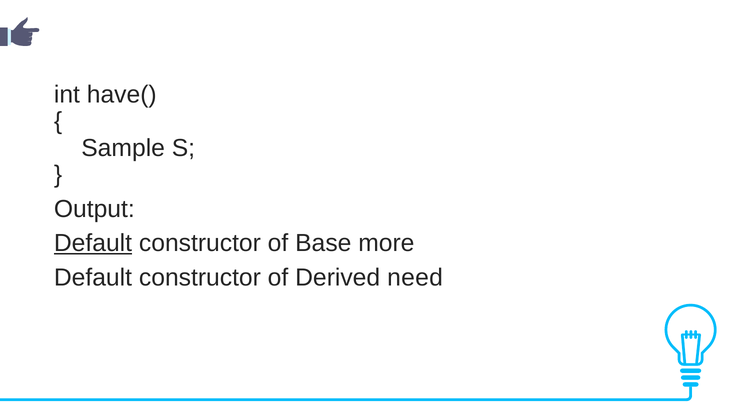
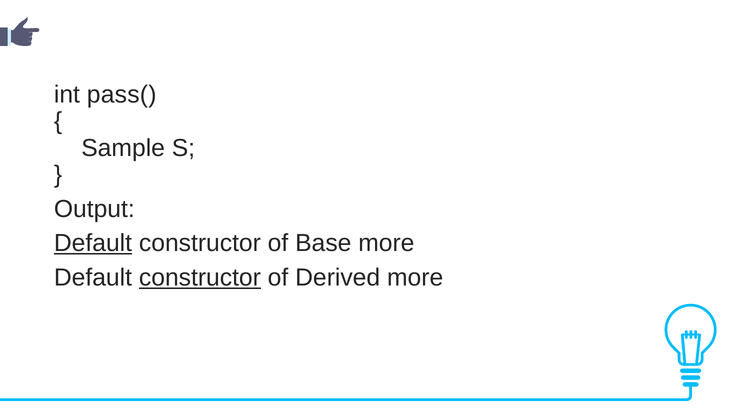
have(: have( -> pass( (122, 95)
constructor underline: none -> present (200, 278)
Derived need: need -> more (415, 278)
